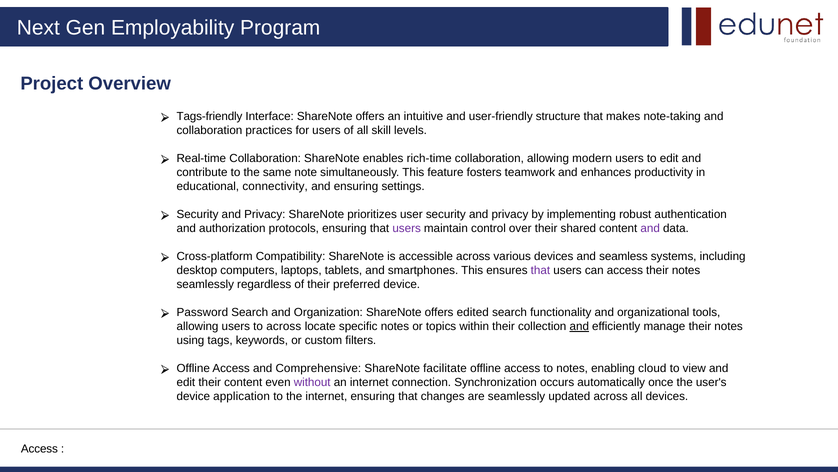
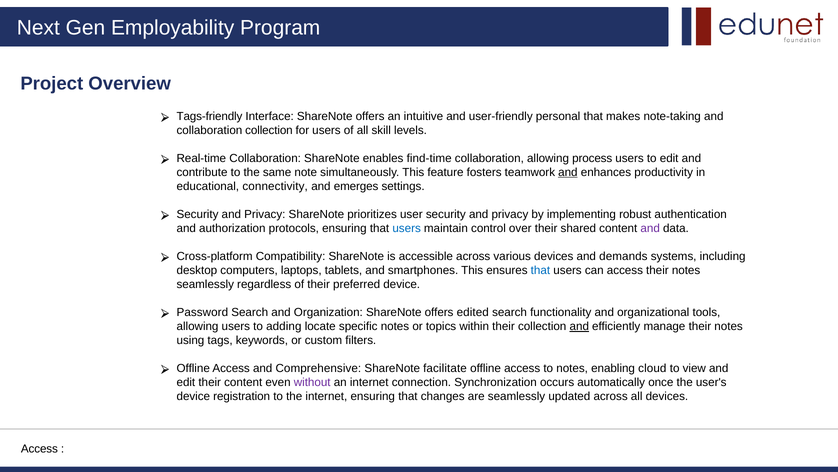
structure: structure -> personal (558, 116)
collaboration practices: practices -> collection (269, 130)
rich-time: rich-time -> find-time (429, 158)
modern: modern -> process (592, 158)
and underline: none -> present (568, 172)
and ensuring: ensuring -> emerges (356, 186)
users colour: purple -> blue (407, 228)
seamless: seamless -> demands (623, 256)
that colour: purple -> blue (540, 270)
to across: across -> adding (284, 326)
application: application -> registration (242, 396)
